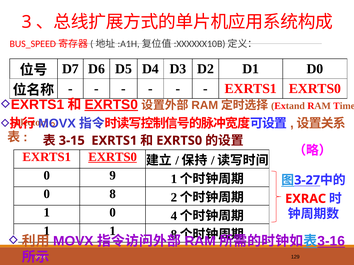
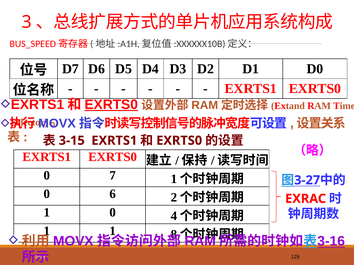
EXRTS0 underline: present -> none (113, 157)
9: 9 -> 7 (113, 176)
8: 8 -> 6 (113, 194)
